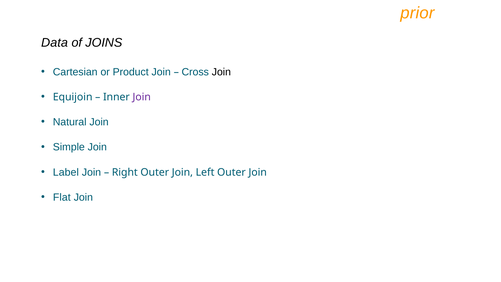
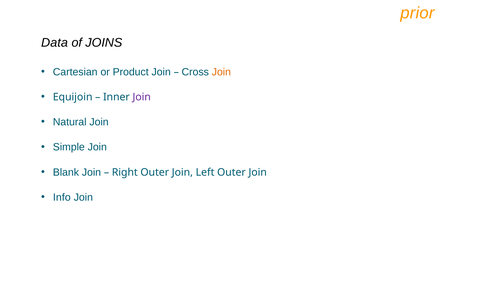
Join colour: black -> orange (221, 72)
Label: Label -> Blank (66, 172)
Flat: Flat -> Info (62, 197)
